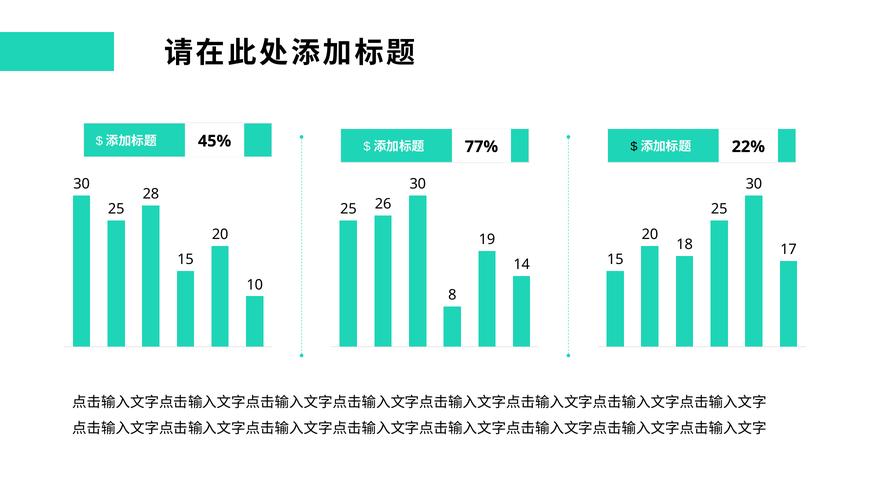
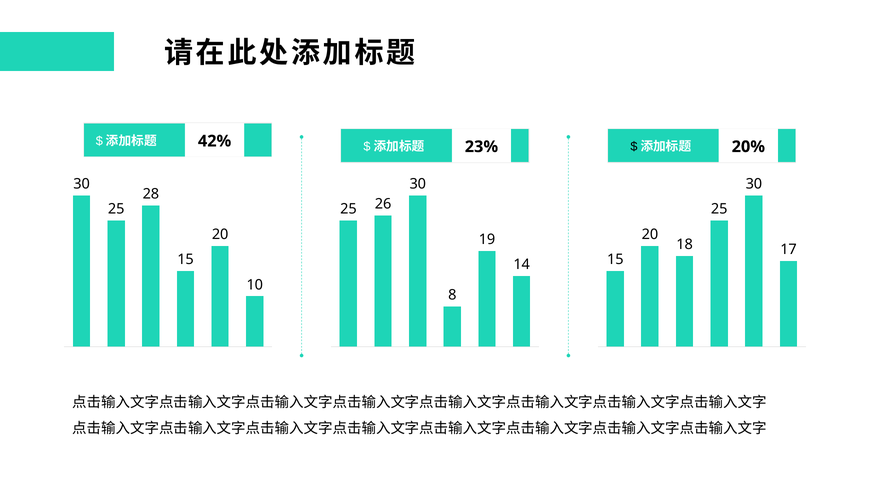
45%: 45% -> 42% (215, 141)
22%: 22% -> 20% (748, 147)
77%: 77% -> 23% (481, 147)
